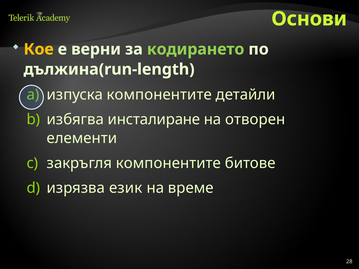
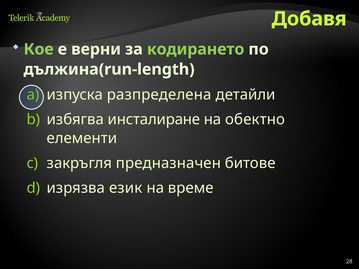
Основи: Основи -> Добавя (309, 19)
Кое colour: yellow -> light green (39, 49)
изпуска компонентите: компонентите -> разпределена (159, 95)
отворен: отворен -> обектно (255, 120)
закръгля компонентите: компонентите -> предназначен (168, 163)
